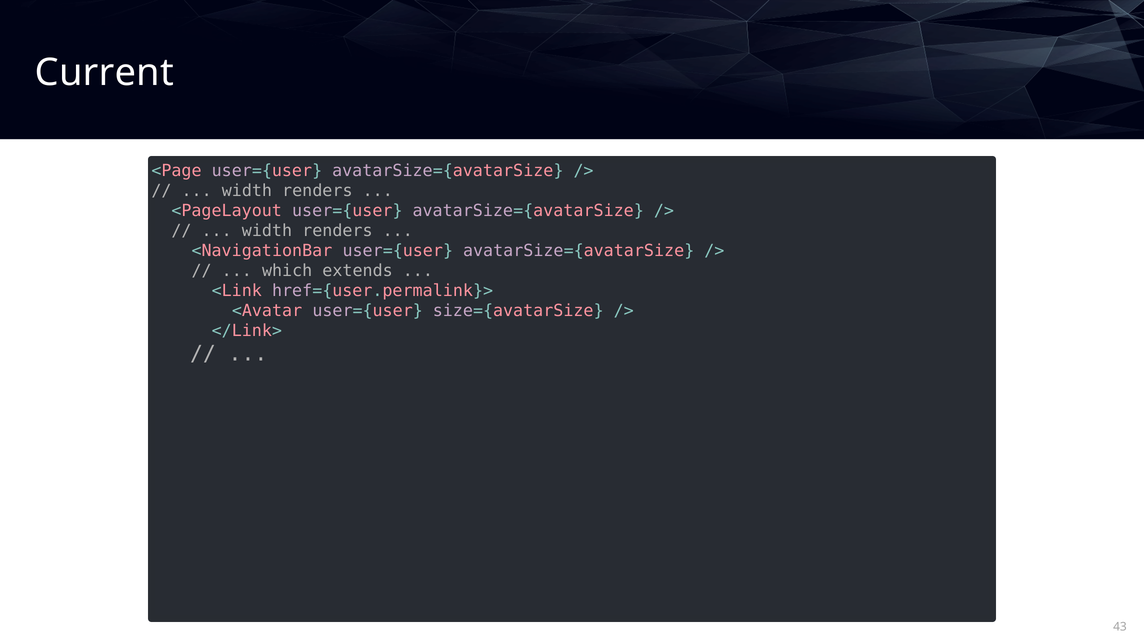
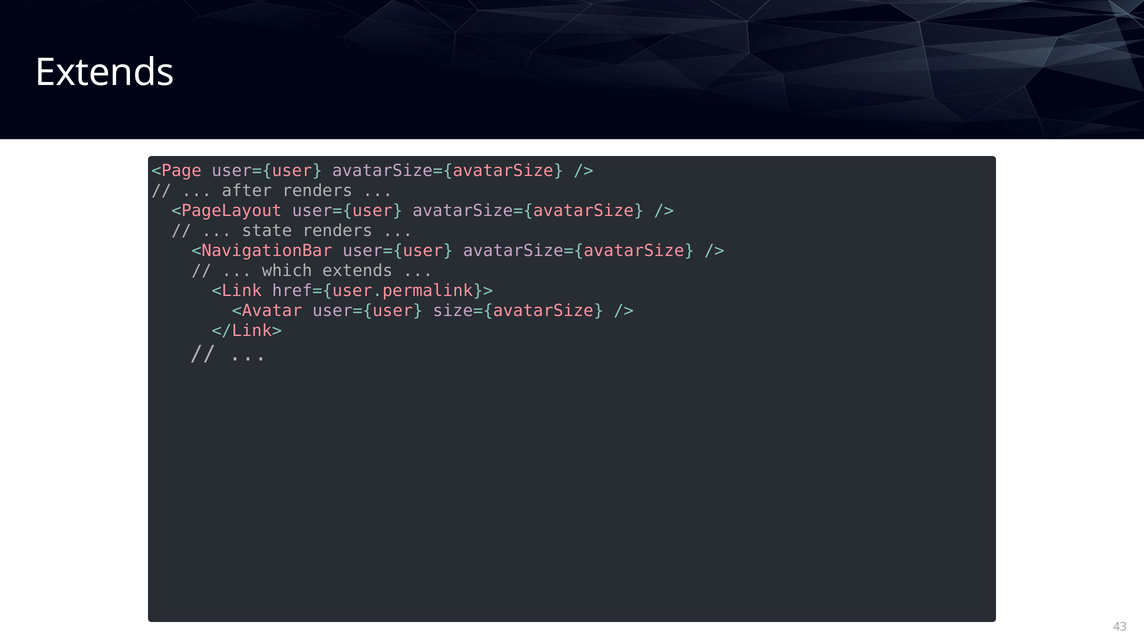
Current: Current -> Extends (105, 73)
width: width -> after (247, 191)
width: width -> state (267, 231)
